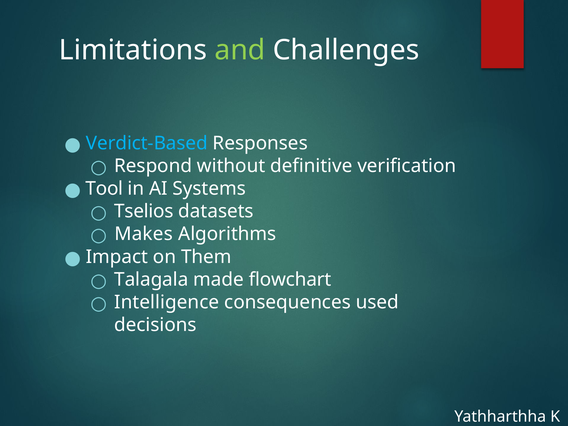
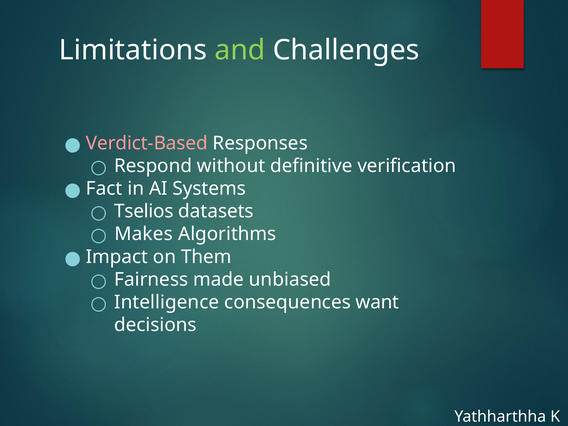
Verdict-Based colour: light blue -> pink (147, 143)
Tool: Tool -> Fact (104, 189)
Talagala: Talagala -> Fairness (151, 280)
flowchart: flowchart -> unbiased (290, 280)
used: used -> want (377, 302)
